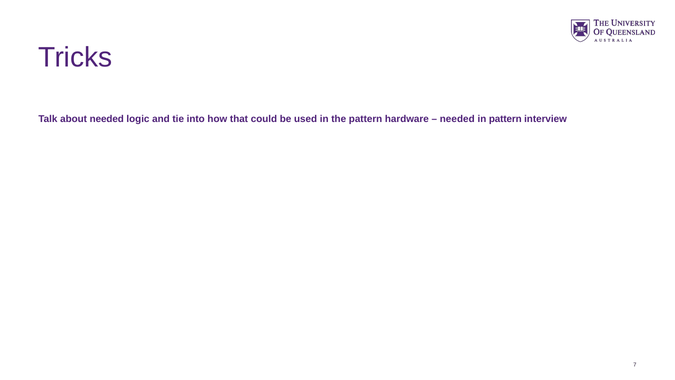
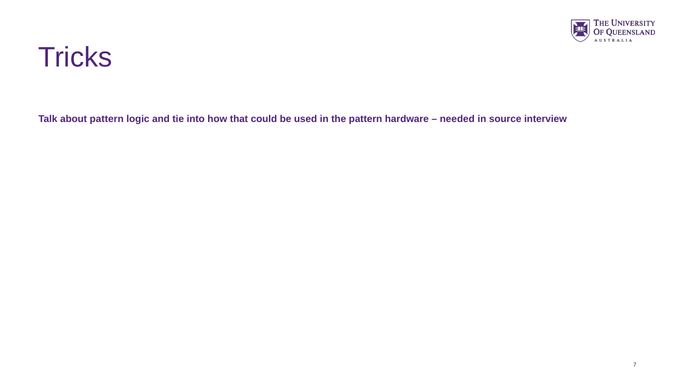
about needed: needed -> pattern (107, 119)
in pattern: pattern -> source (505, 119)
